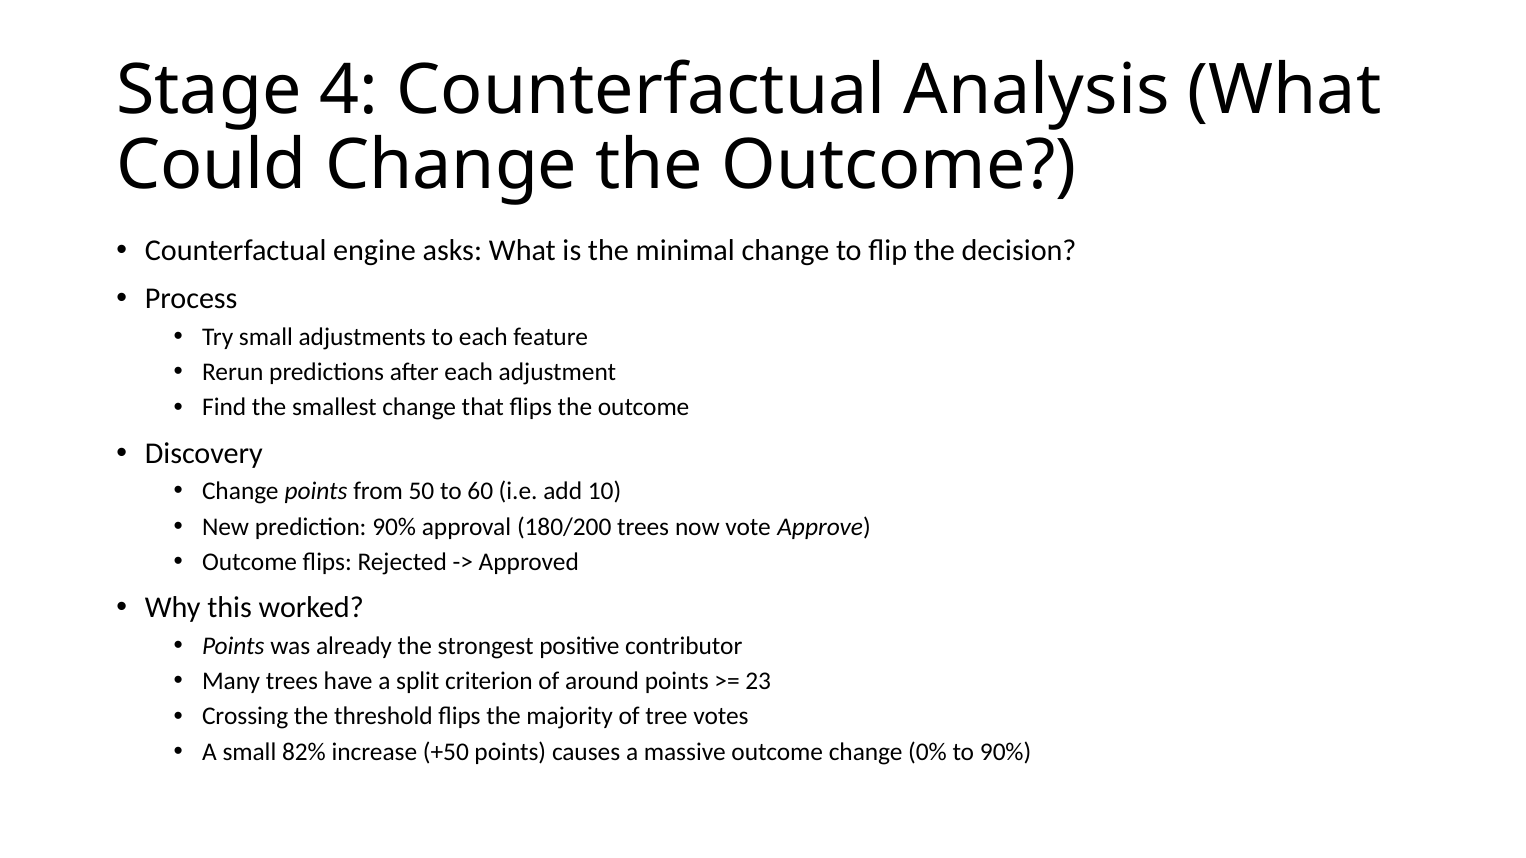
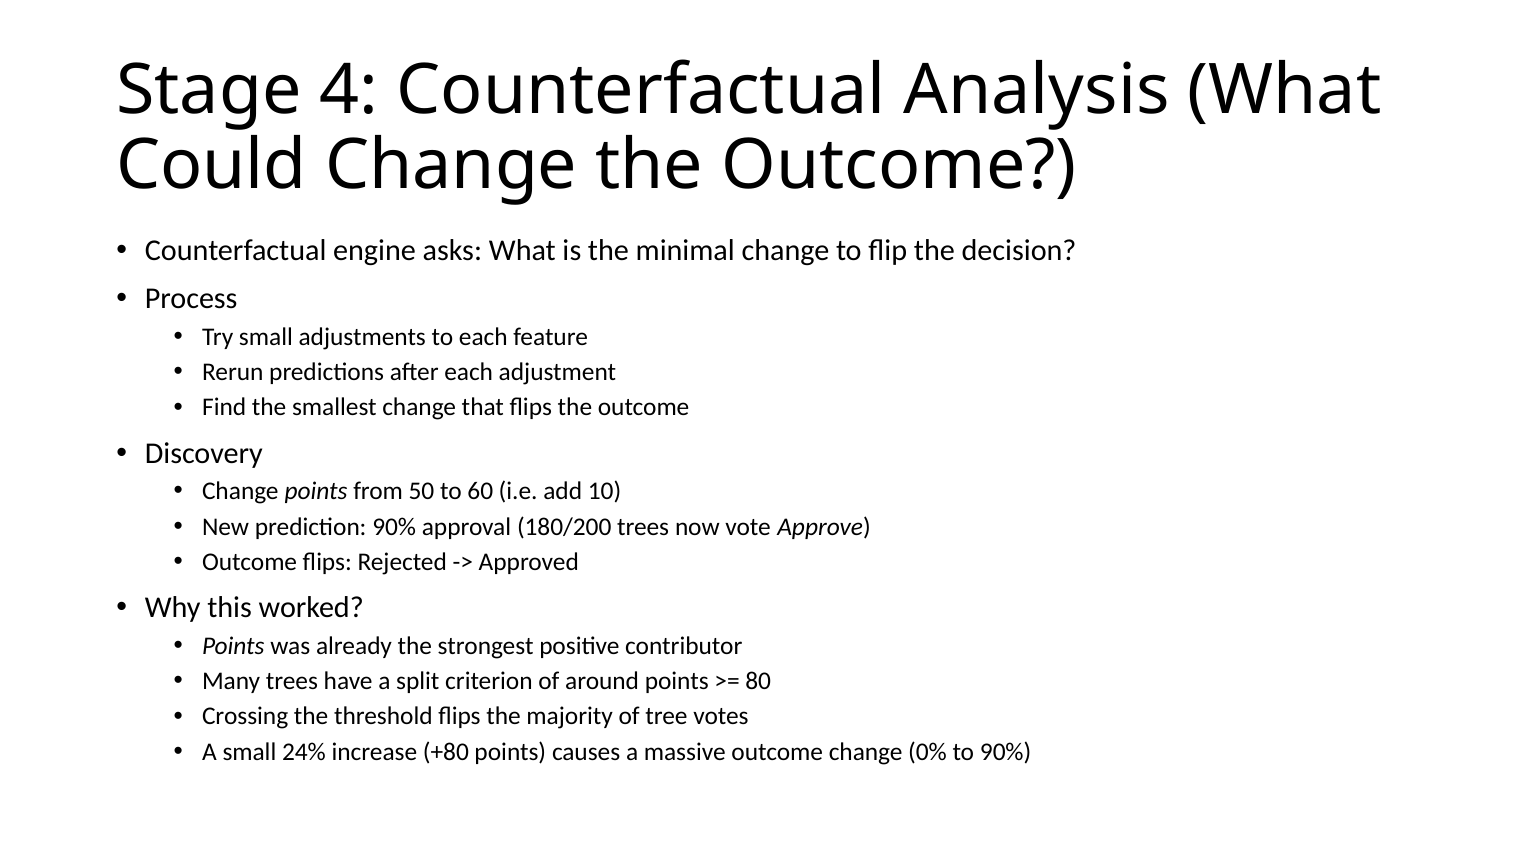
23: 23 -> 80 (758, 682)
82%: 82% -> 24% (304, 752)
+50: +50 -> +80 (446, 752)
